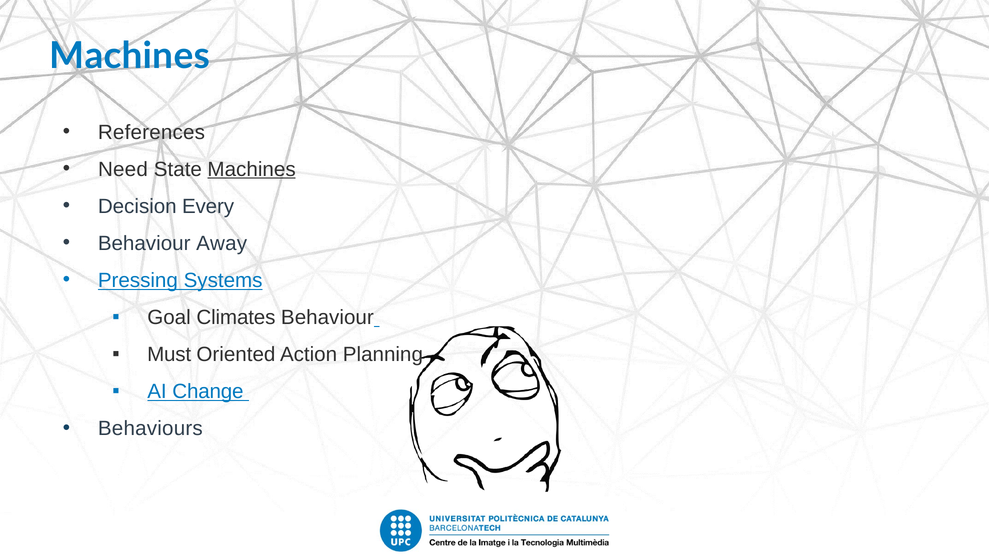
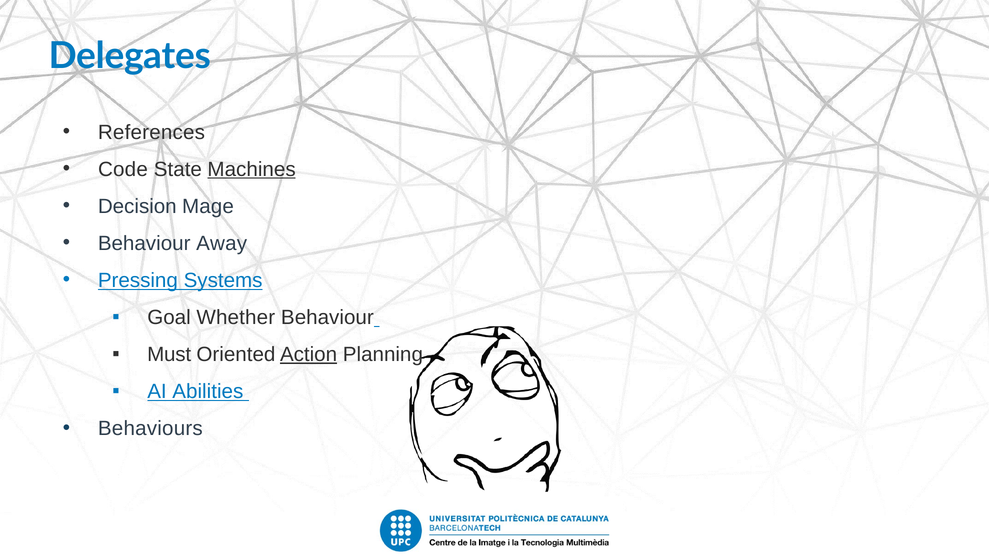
Machines: Machines -> Delegates (130, 56)
Need: Need -> Code (123, 169)
Every: Every -> Mage (208, 206)
Climates: Climates -> Whether (236, 318)
Action underline: none -> present (309, 355)
Change: Change -> Abilities (208, 392)
